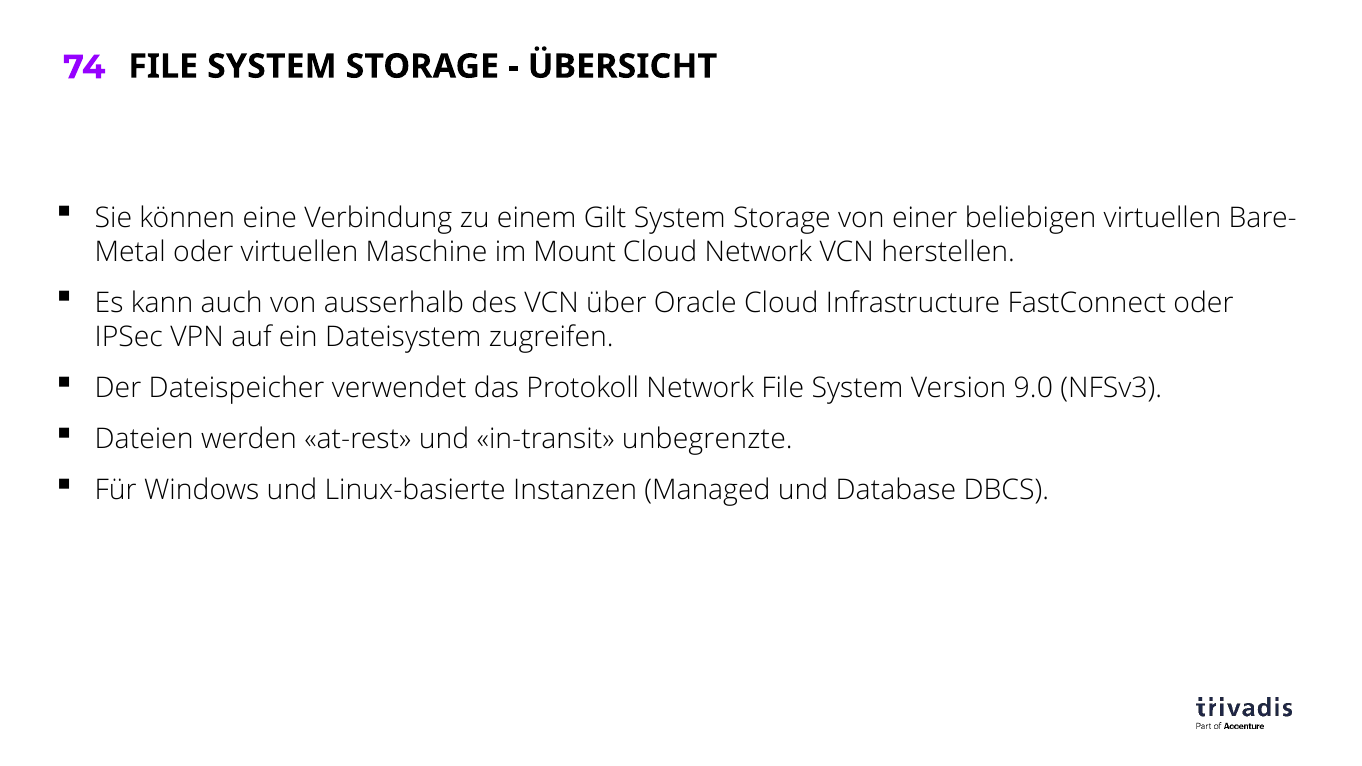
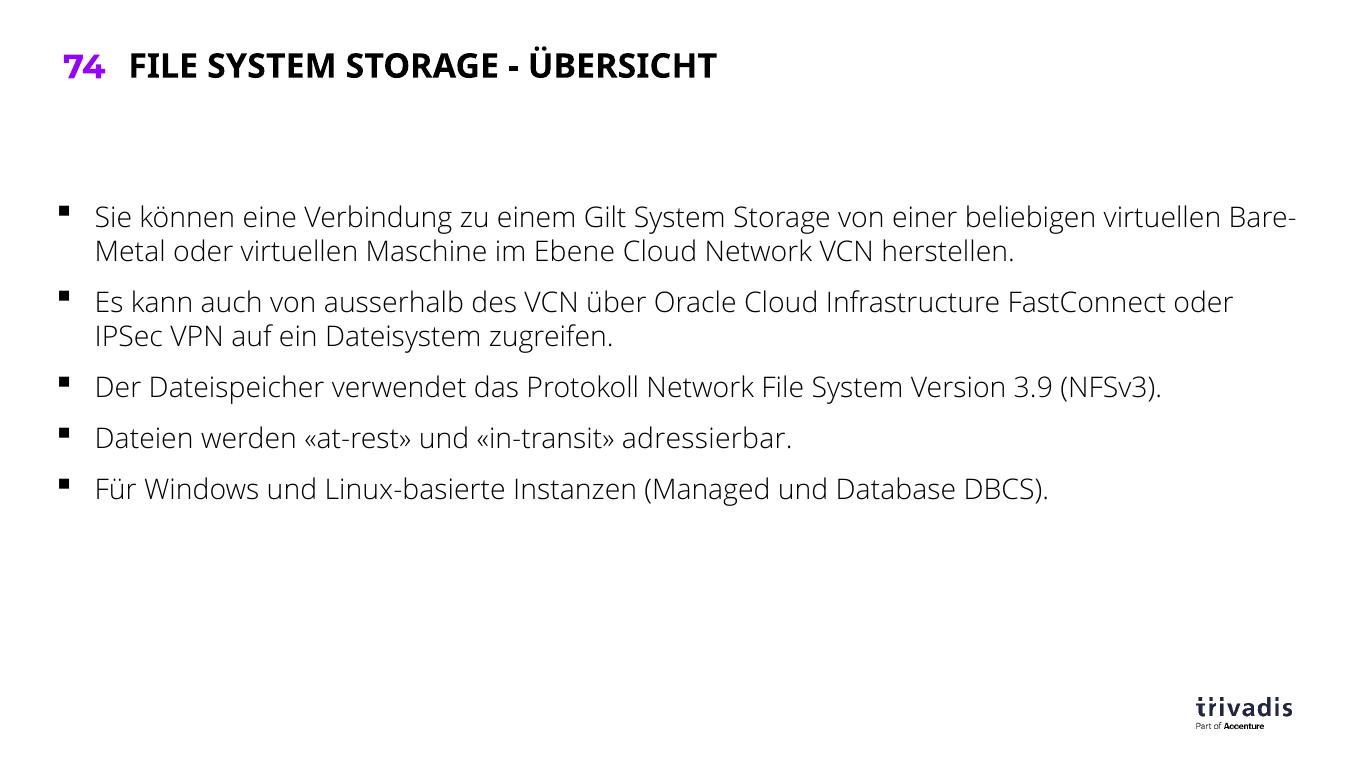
Mount: Mount -> Ebene (575, 252)
9.0: 9.0 -> 3.9 (1033, 388)
unbegrenzte: unbegrenzte -> adressierbar (707, 439)
